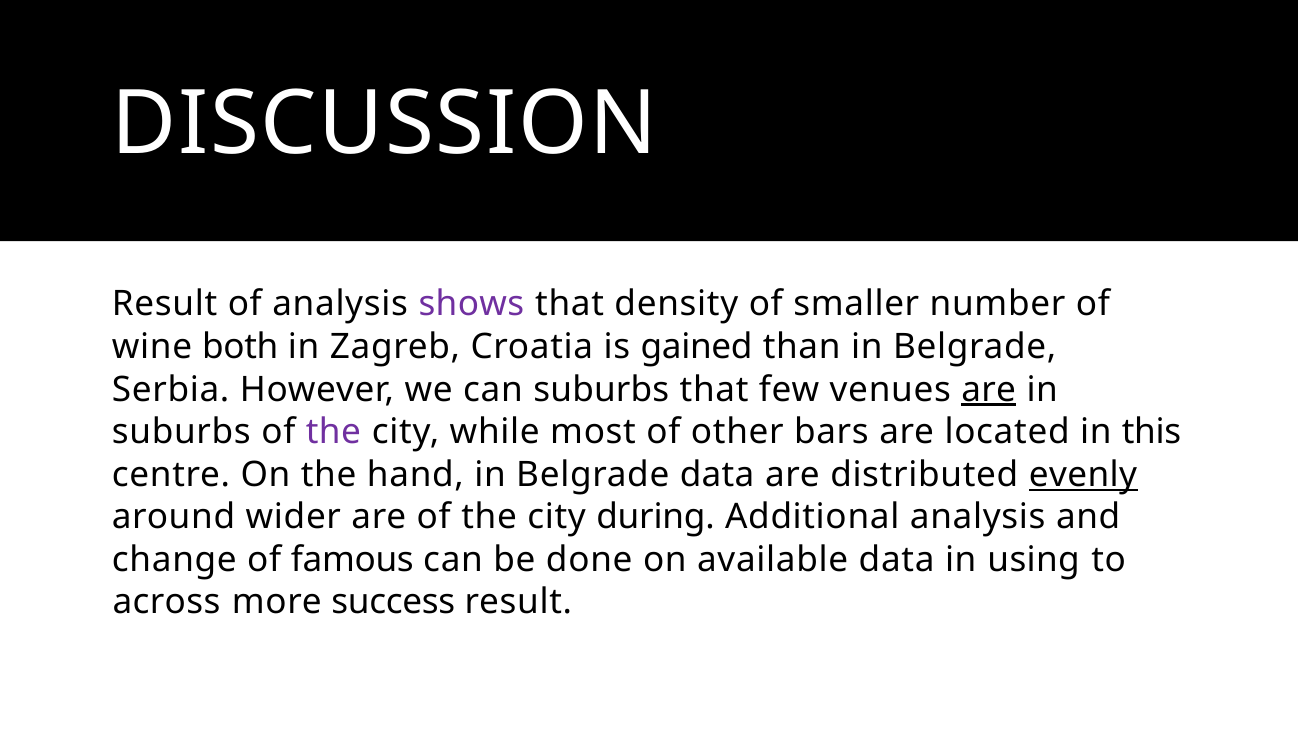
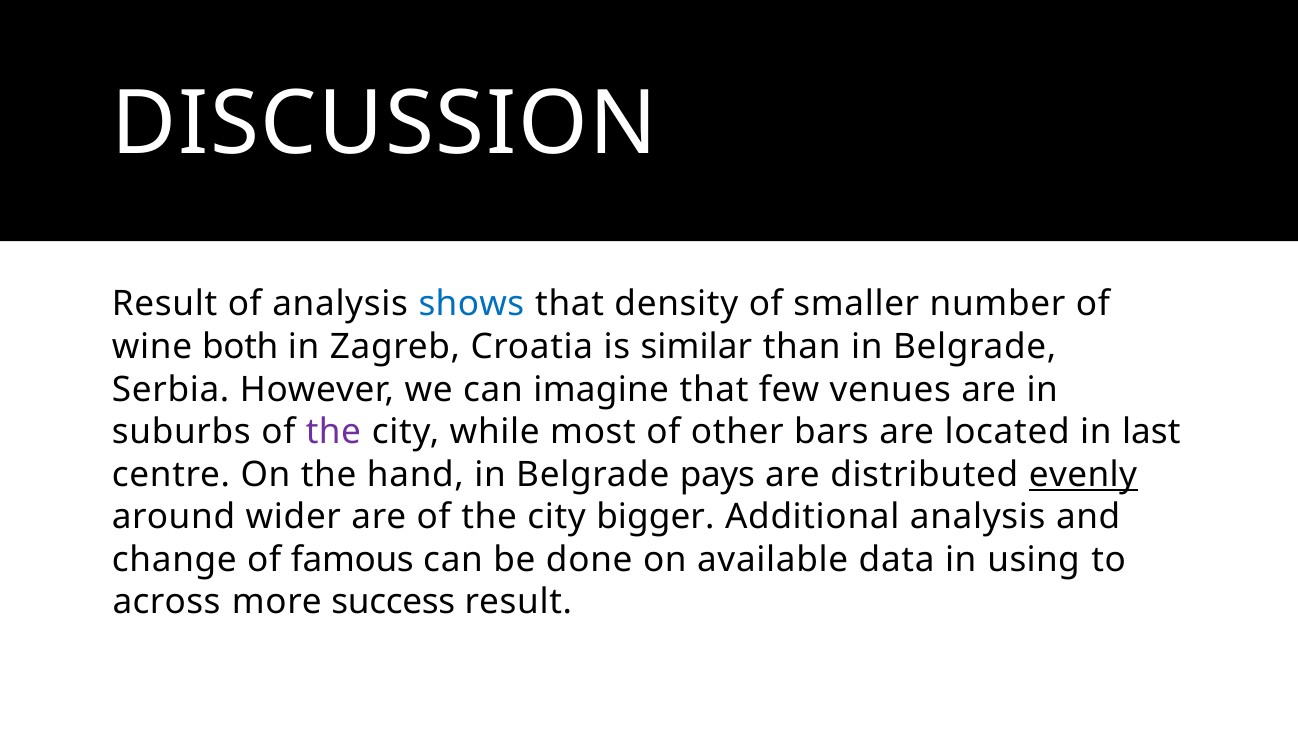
shows colour: purple -> blue (471, 304)
gained: gained -> similar (696, 347)
can suburbs: suburbs -> imagine (601, 389)
are underline: present -> none (989, 389)
this: this -> last (1151, 432)
Belgrade data: data -> pays (717, 475)
during: during -> bigger (655, 517)
